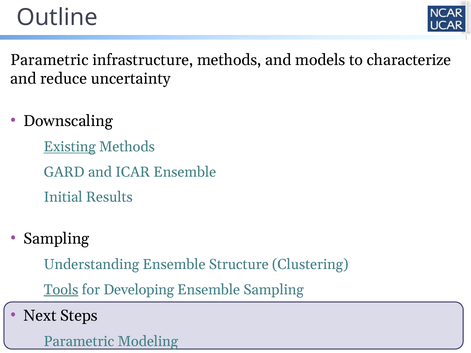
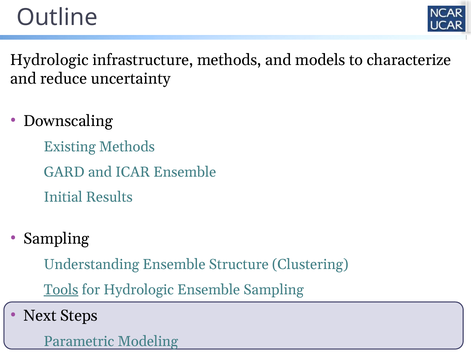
Parametric: Parametric -> Hydrologic (49, 60)
Existing underline: present -> none (70, 147)
for Developing: Developing -> Hydrologic (139, 290)
